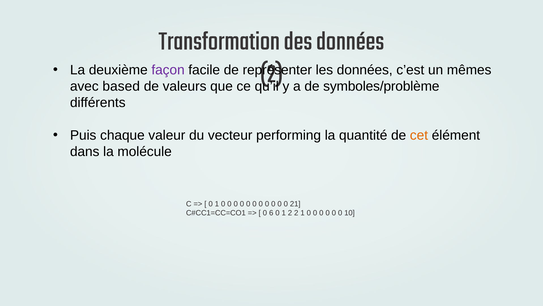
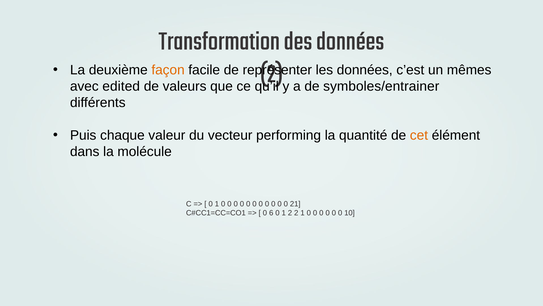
façon colour: purple -> orange (168, 70)
based: based -> edited (121, 86)
symboles/problème: symboles/problème -> symboles/entrainer (381, 86)
